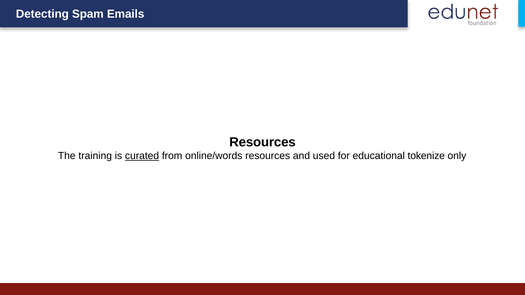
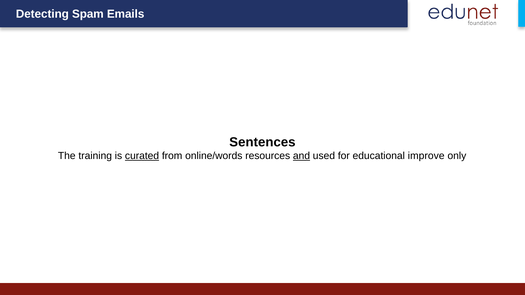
Resources: Resources -> Sentences (262, 142)
and underline: none -> present (301, 156)
tokenize: tokenize -> improve (426, 156)
